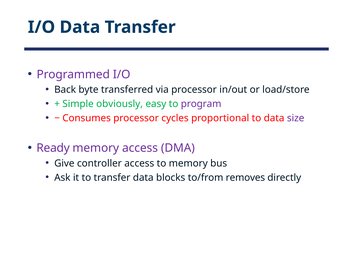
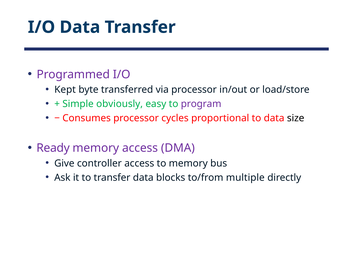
Back: Back -> Kept (65, 90)
size colour: purple -> black (296, 118)
removes: removes -> multiple (245, 177)
